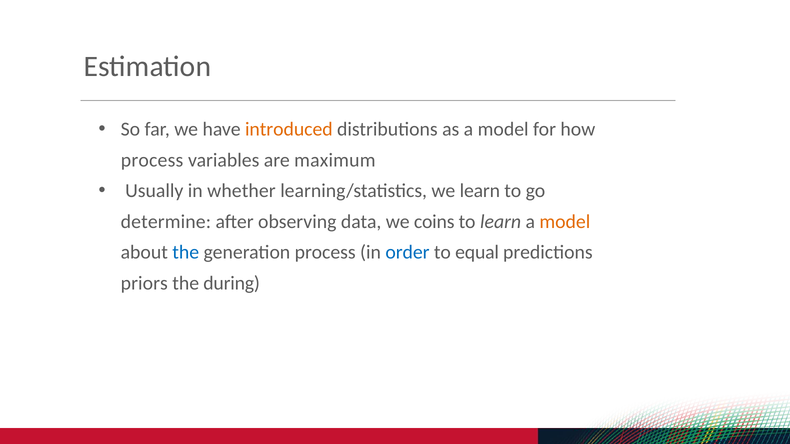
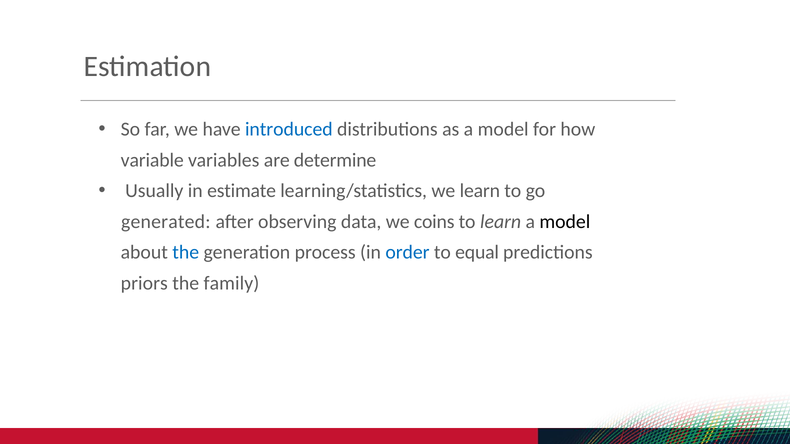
introduced colour: orange -> blue (289, 129)
process: process -> variable (152, 160)
maximum: maximum -> determine (335, 160)
whether: whether -> estimate (242, 191)
determine: determine -> generated (166, 222)
model colour: orange -> black (565, 222)
during: during -> family (231, 283)
